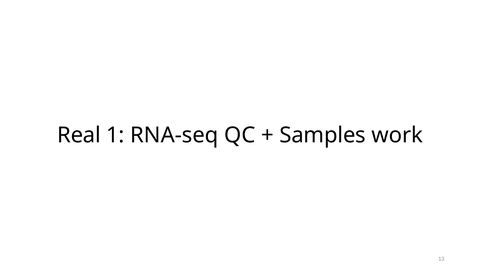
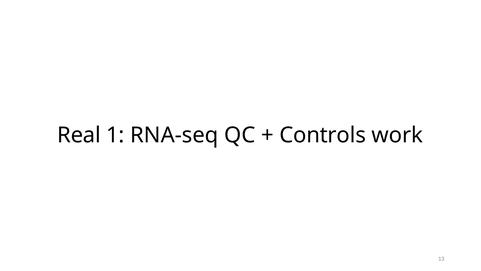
Samples: Samples -> Controls (323, 135)
